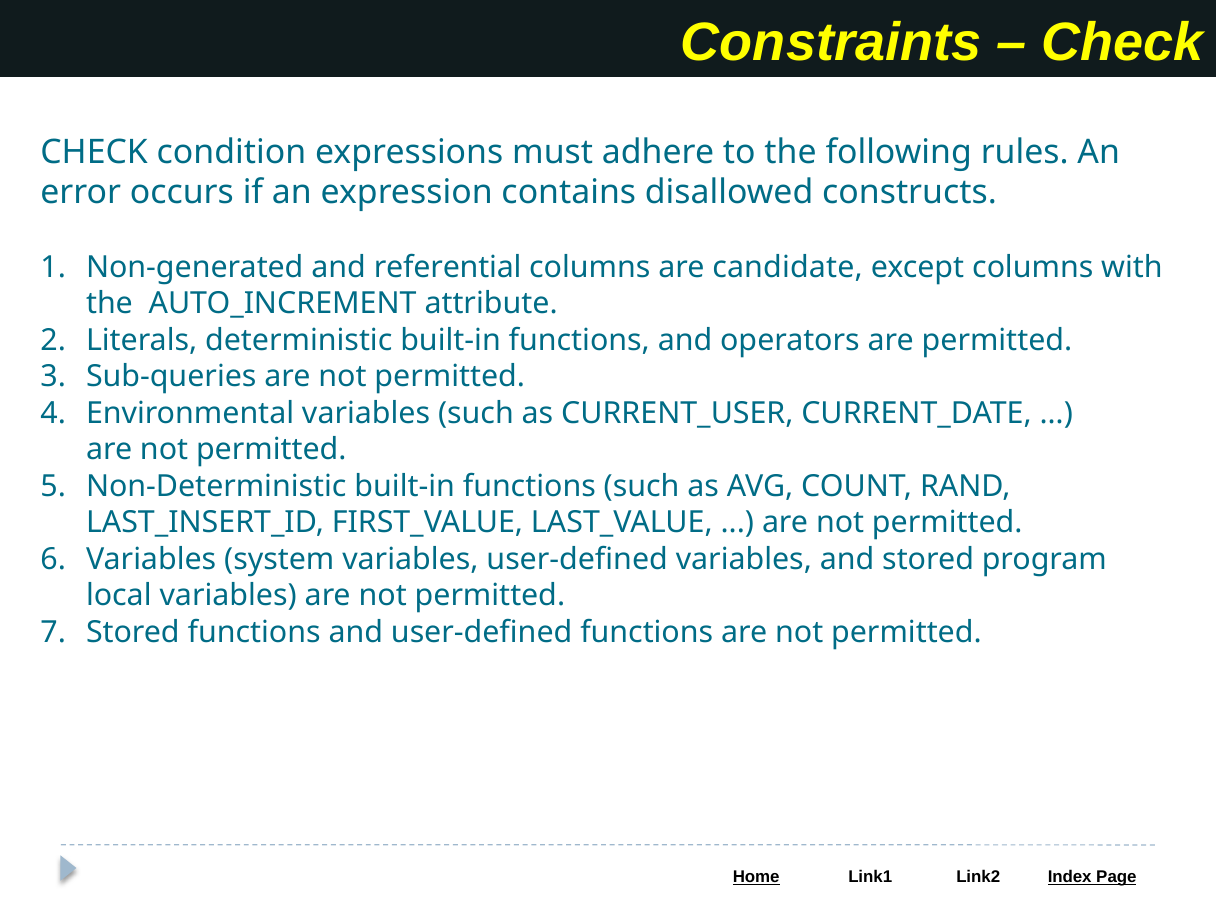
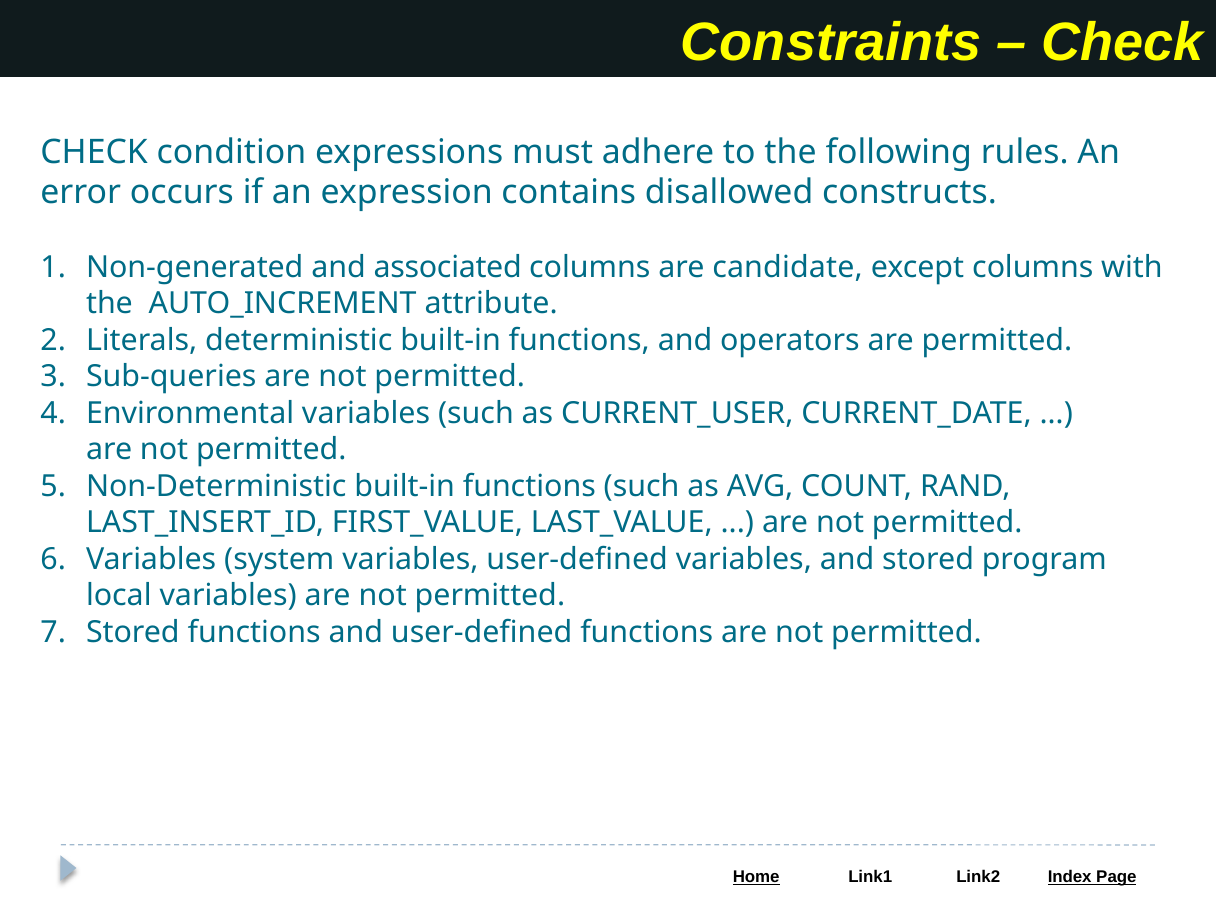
referential: referential -> associated (448, 267)
